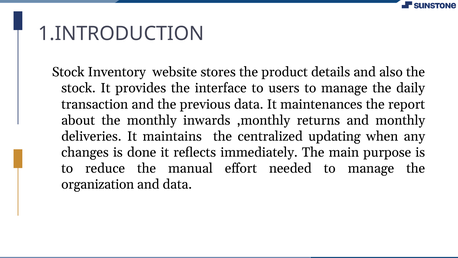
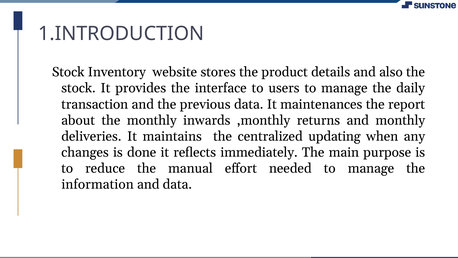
organization: organization -> information (98, 184)
